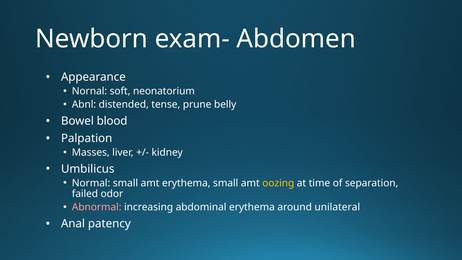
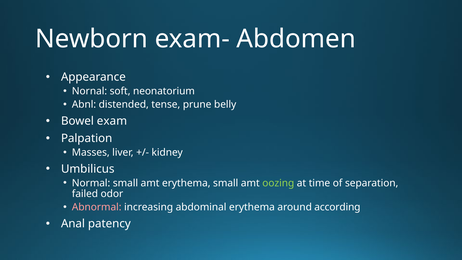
blood: blood -> exam (112, 121)
oozing colour: yellow -> light green (278, 183)
unilateral: unilateral -> according (337, 207)
